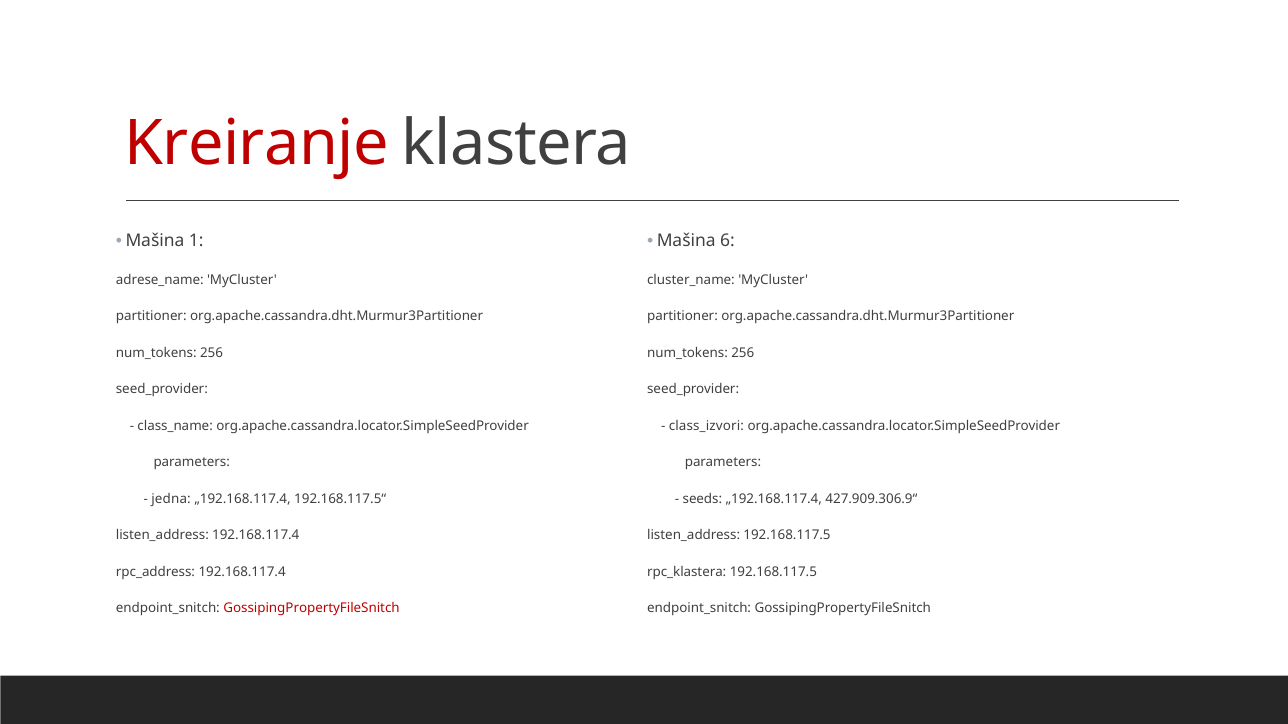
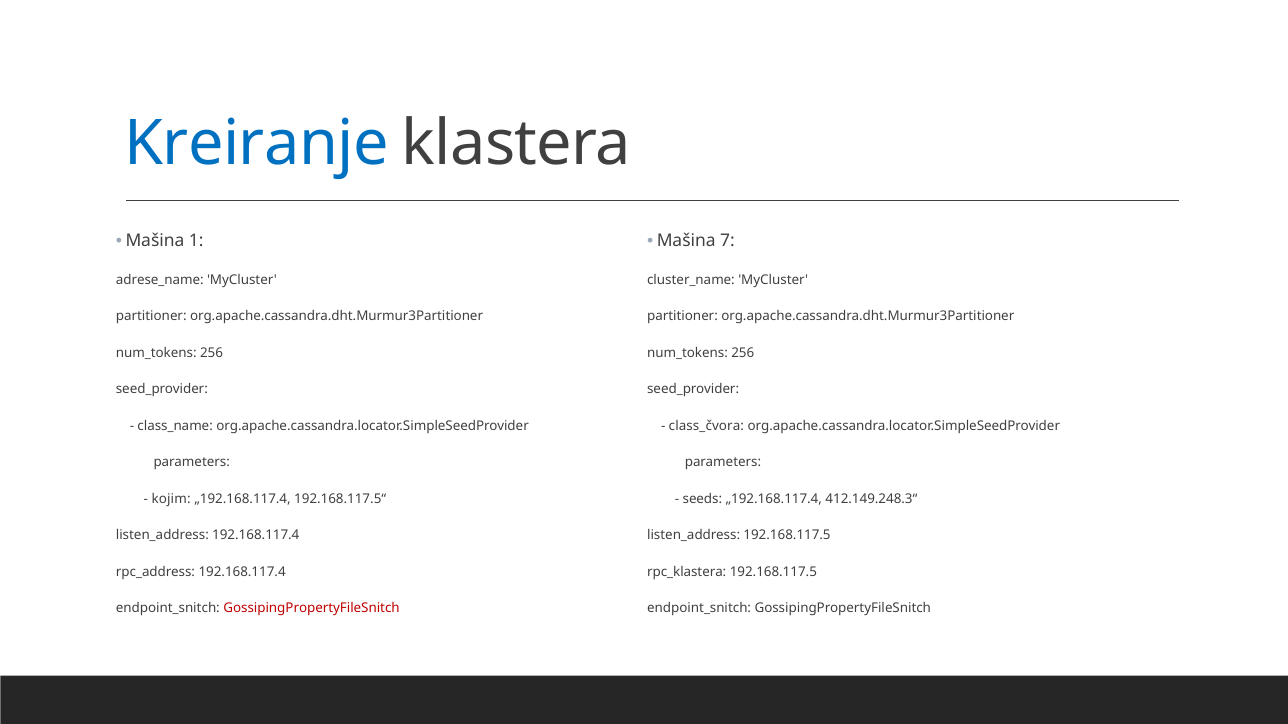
Kreiranje colour: red -> blue (257, 144)
6: 6 -> 7 (727, 241)
class_izvori: class_izvori -> class_čvora (706, 426)
jedna: jedna -> kojim (171, 499)
427.909.306.9“: 427.909.306.9“ -> 412.149.248.3“ (871, 499)
